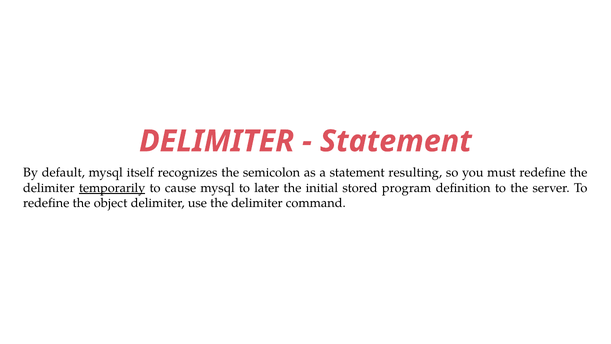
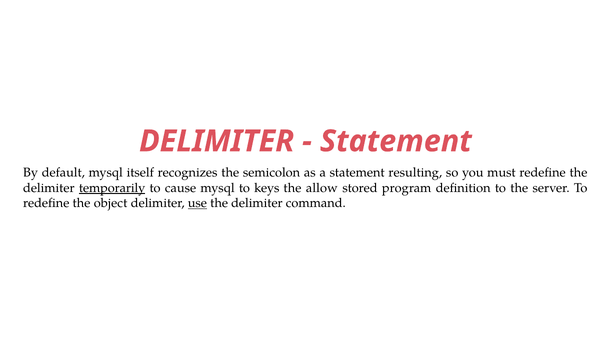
later: later -> keys (267, 188)
initial: initial -> allow (322, 188)
use underline: none -> present (197, 203)
